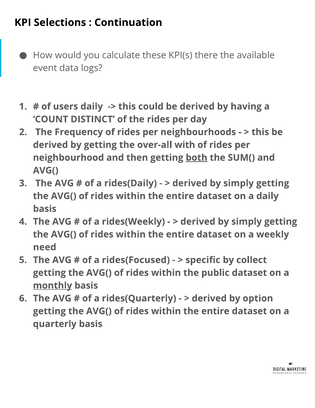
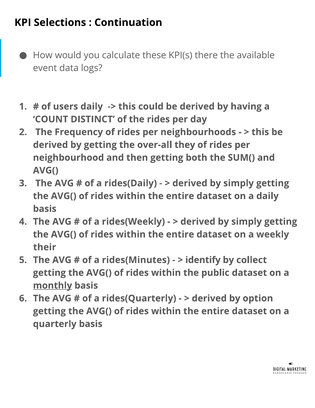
with: with -> they (185, 145)
both underline: present -> none (197, 158)
need: need -> their (45, 247)
rides(Focused: rides(Focused -> rides(Minutes (136, 260)
specific: specific -> identify (203, 260)
